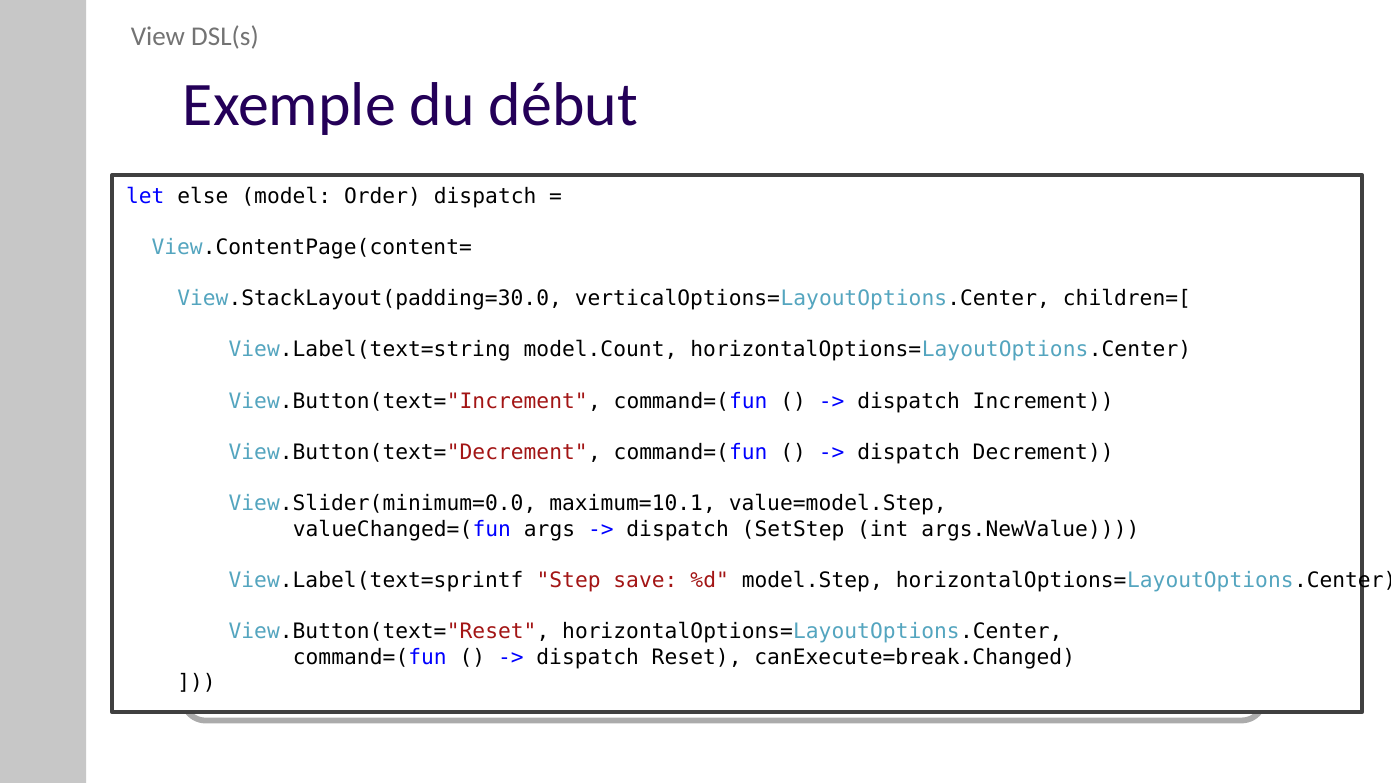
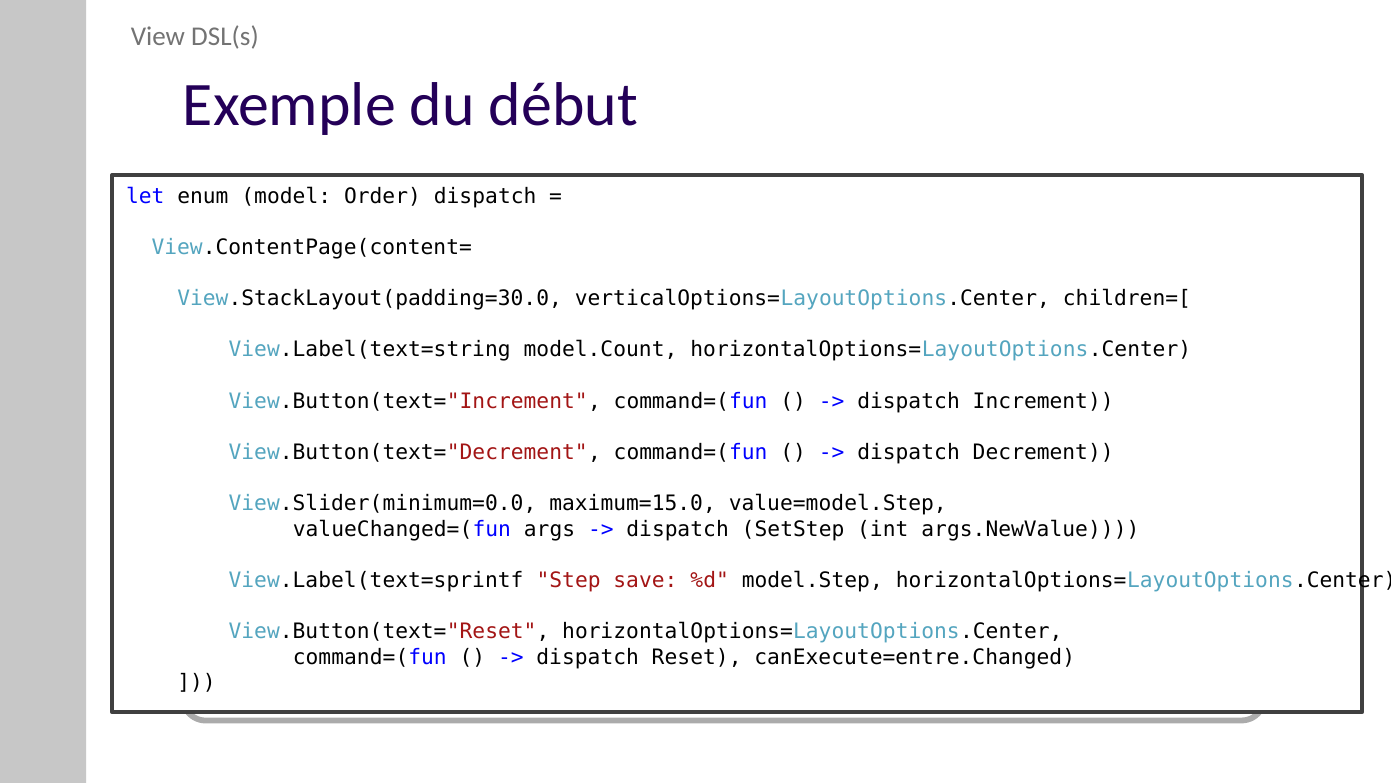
else: else -> enum (203, 196)
maximum=10.1: maximum=10.1 -> maximum=15.0 (633, 503)
canExecute=break.Changed: canExecute=break.Changed -> canExecute=entre.Changed (915, 657)
